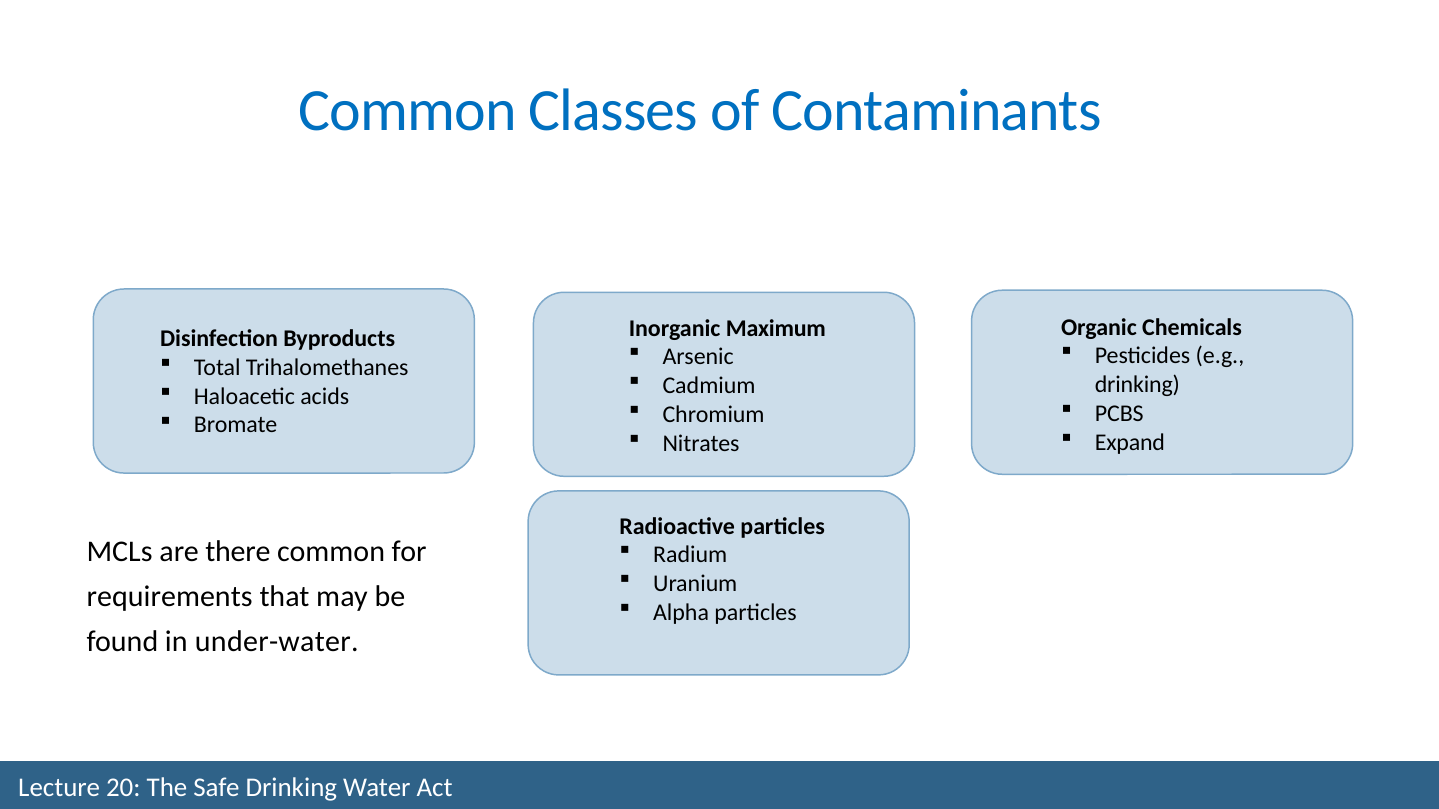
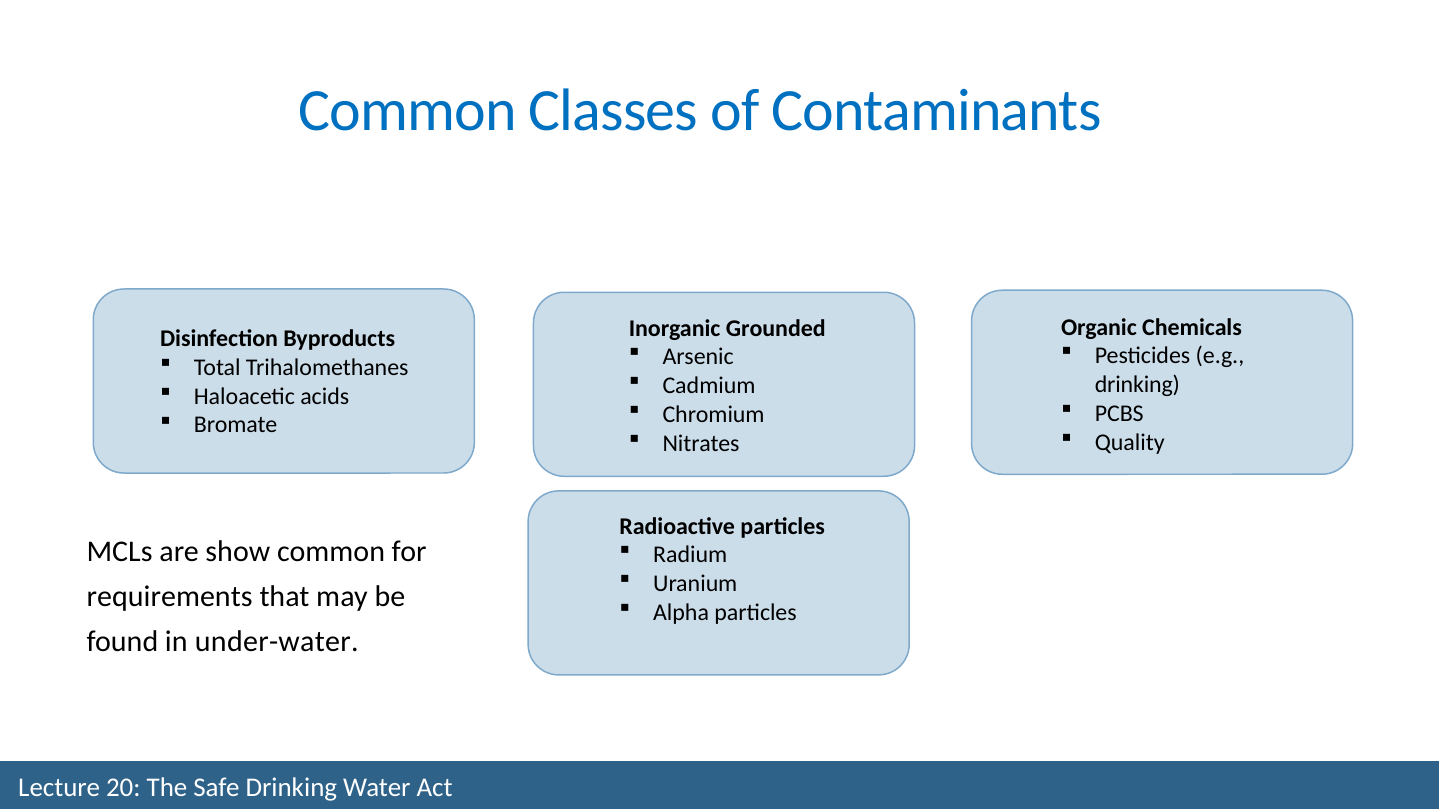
Maximum: Maximum -> Grounded (776, 328)
Expand: Expand -> Quality (1130, 442)
there: there -> show (238, 552)
